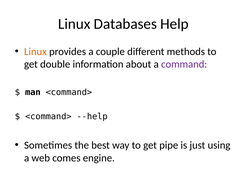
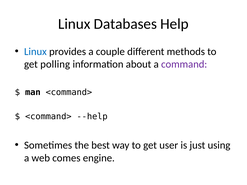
Linux colour: orange -> blue (35, 52)
double: double -> polling (55, 64)
pipe: pipe -> user (169, 145)
